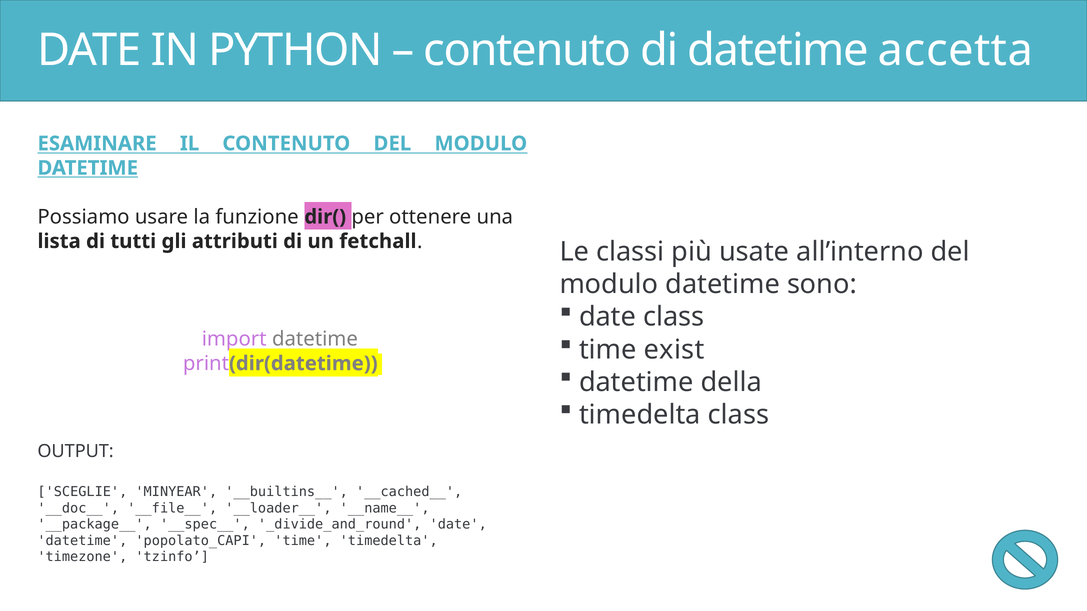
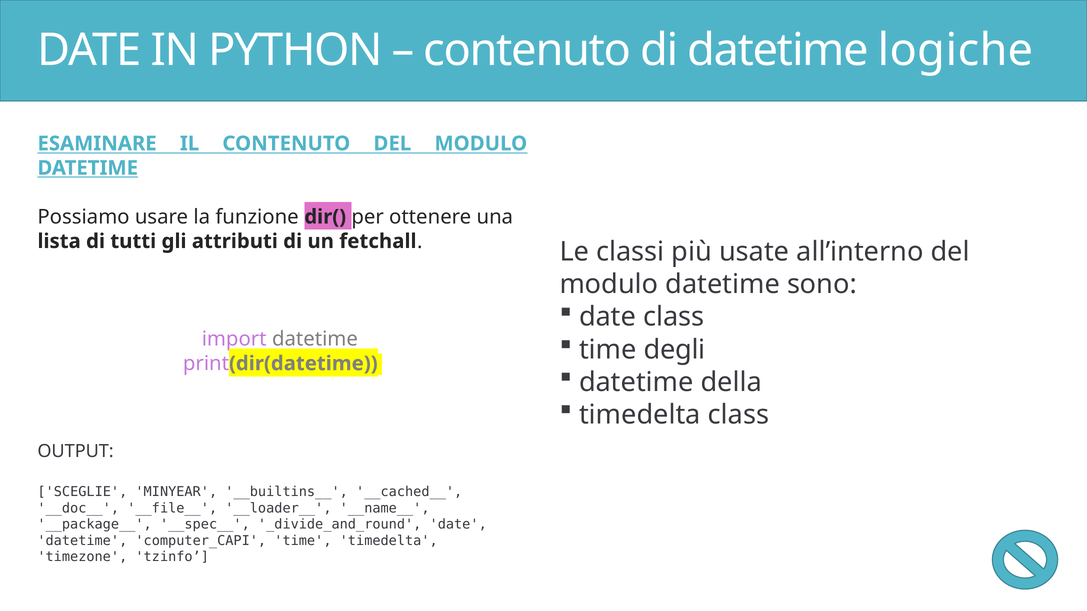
accetta: accetta -> logiche (956, 50)
exist: exist -> degli (674, 350)
popolato_CAPI: popolato_CAPI -> computer_CAPI (201, 541)
